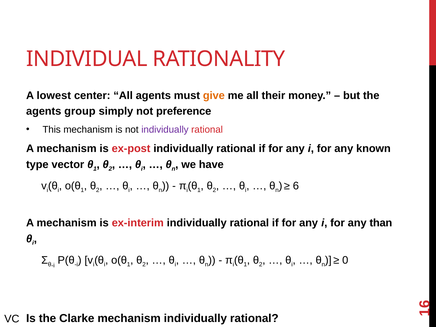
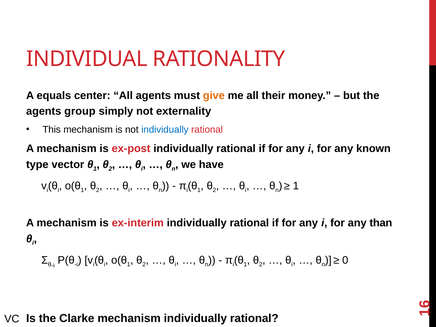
lowest: lowest -> equals (54, 96)
preference: preference -> externality (184, 111)
individually colour: purple -> blue (165, 130)
6: 6 -> 1 (296, 186)
